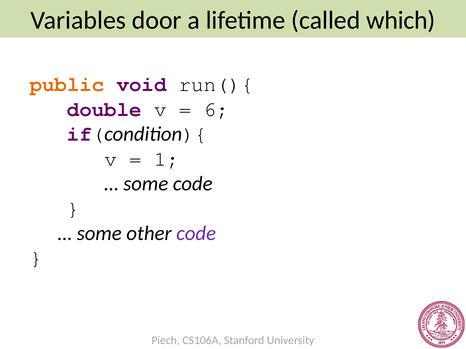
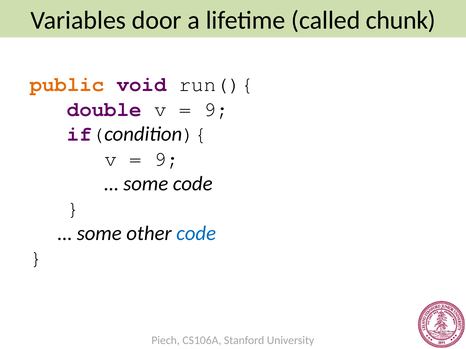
which: which -> chunk (401, 20)
6: 6 -> 9 (216, 109)
1: 1 -> 9 (166, 159)
code colour: purple -> blue (196, 234)
